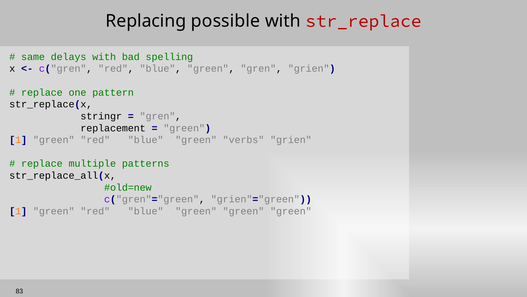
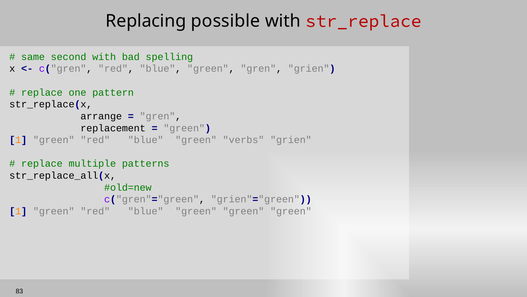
delays: delays -> second (69, 57)
stringr: stringr -> arrange (101, 116)
